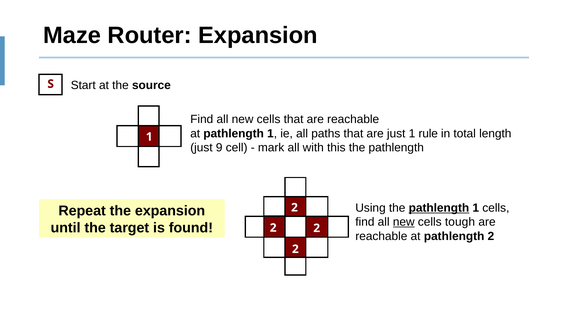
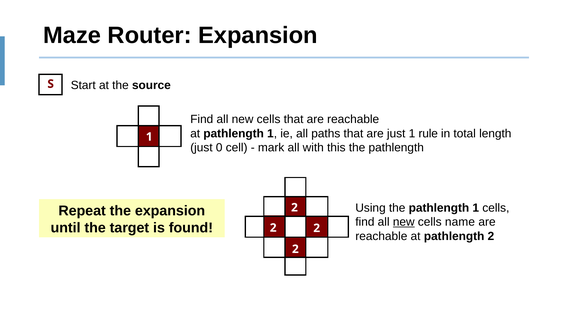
9: 9 -> 0 (219, 148)
pathlength underline: present -> none (439, 208)
tough: tough -> name (460, 222)
